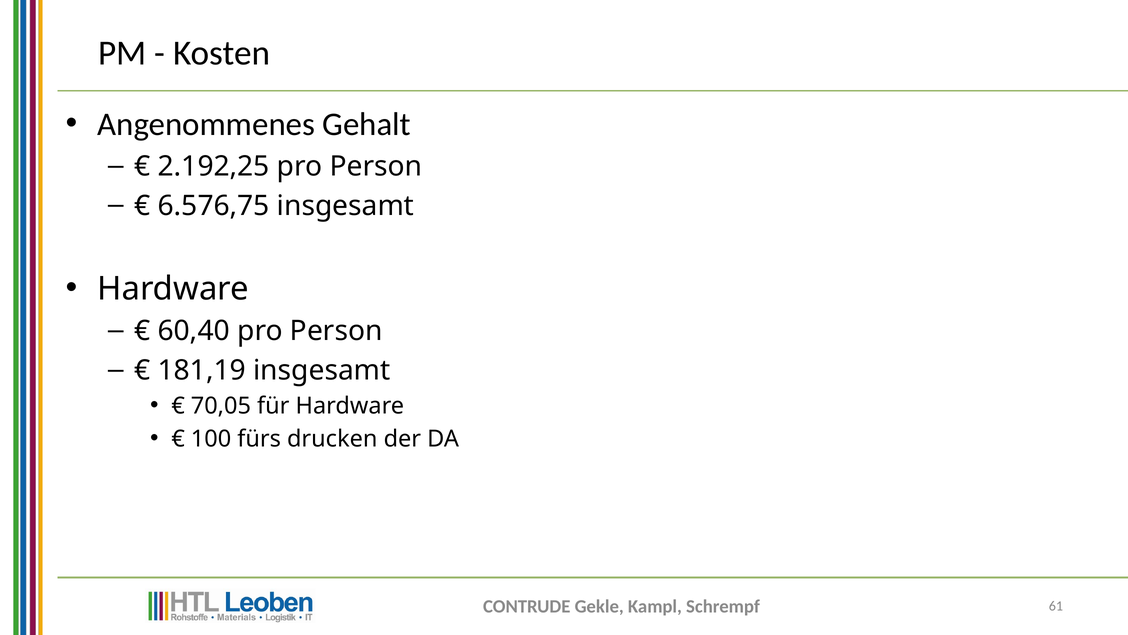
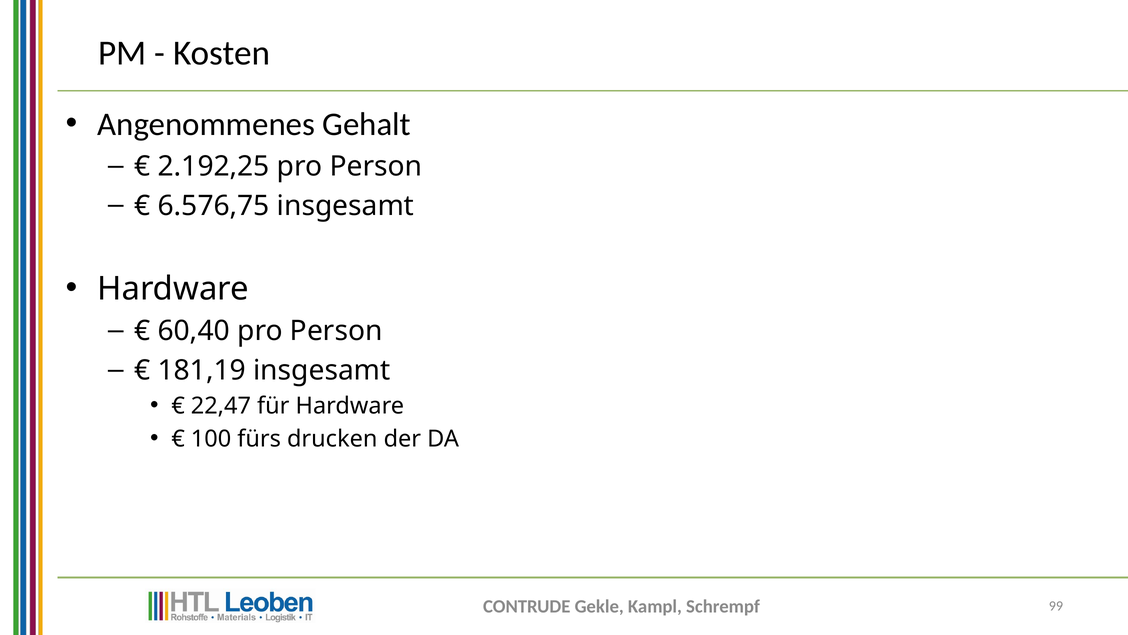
70,05: 70,05 -> 22,47 (221, 405)
61: 61 -> 99 (1056, 606)
